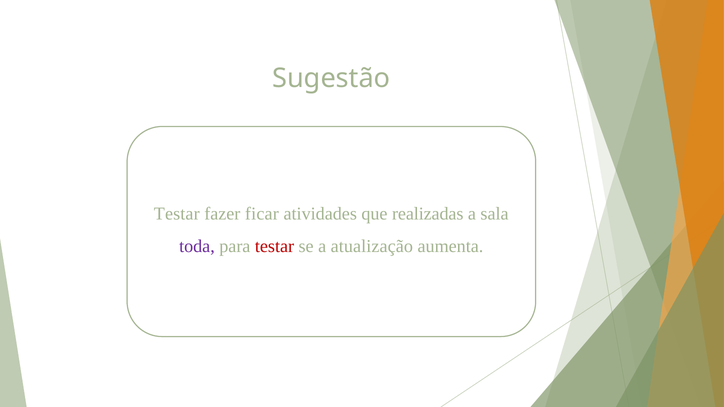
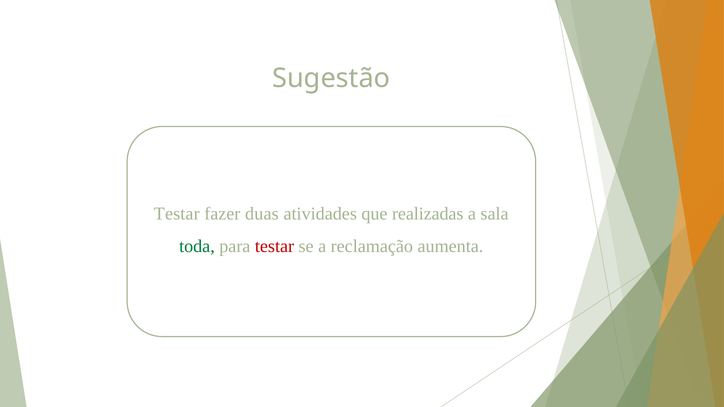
ficar: ficar -> duas (262, 214)
toda colour: purple -> green (197, 247)
atualização: atualização -> reclamação (372, 247)
